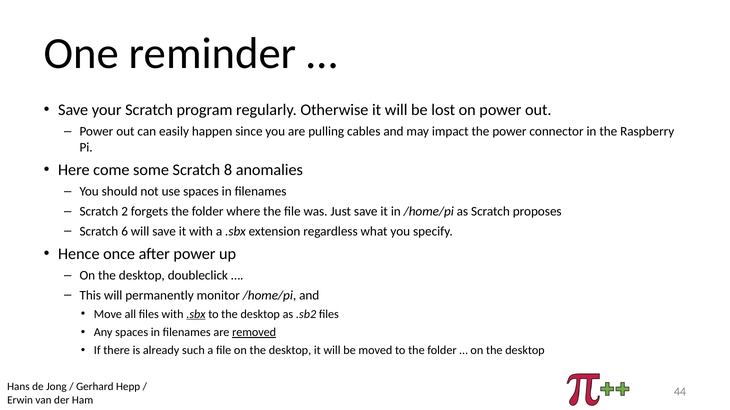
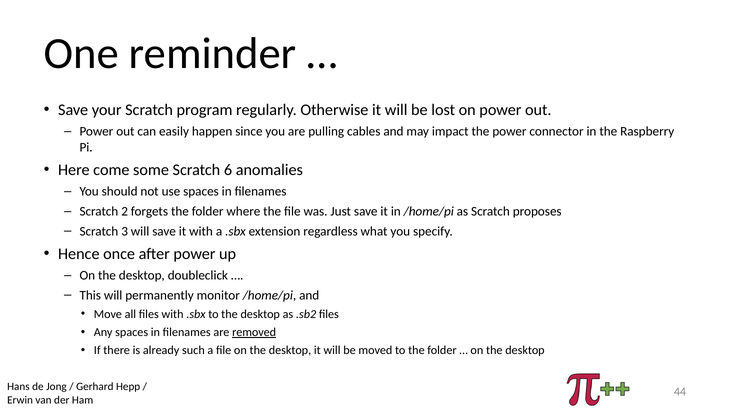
8: 8 -> 6 (228, 170)
6: 6 -> 3 (125, 232)
.sbx underline: present -> none (196, 315)
